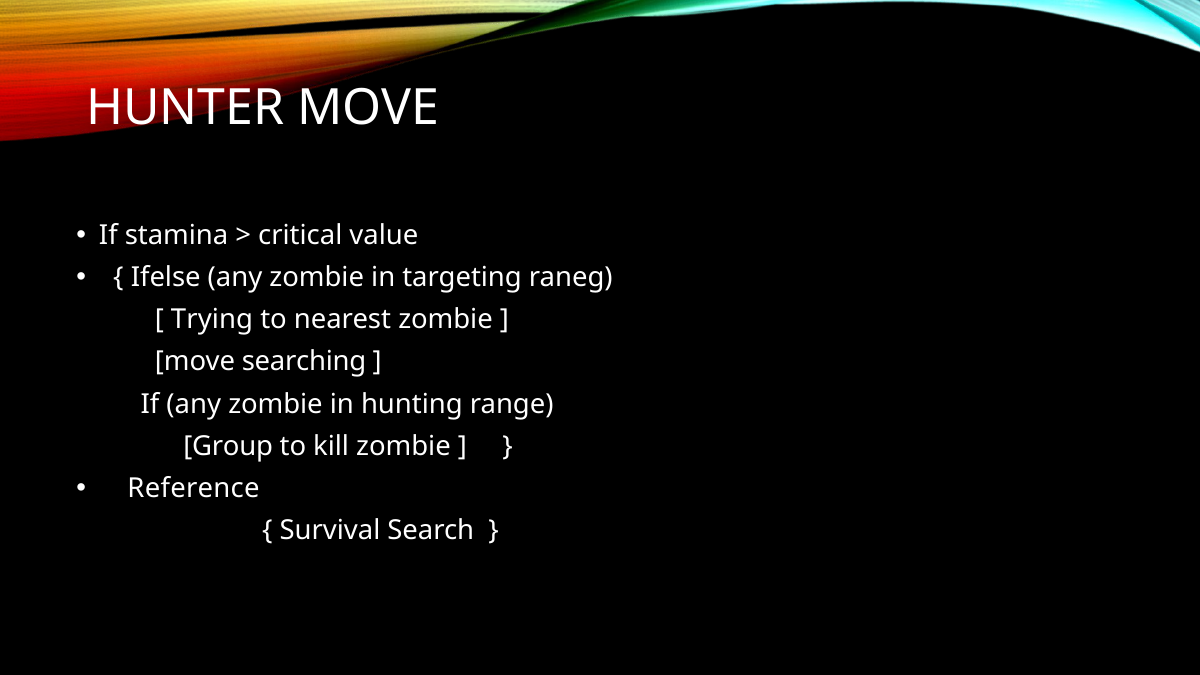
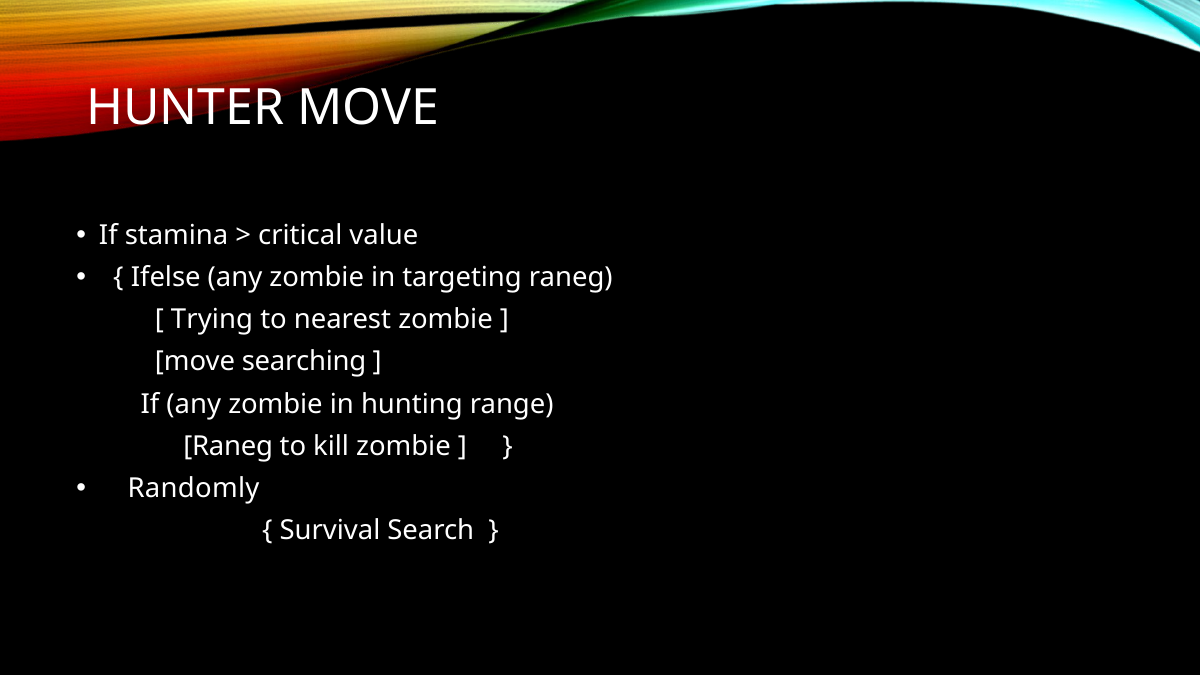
Group: Group -> Raneg (228, 446)
Reference: Reference -> Randomly (194, 488)
